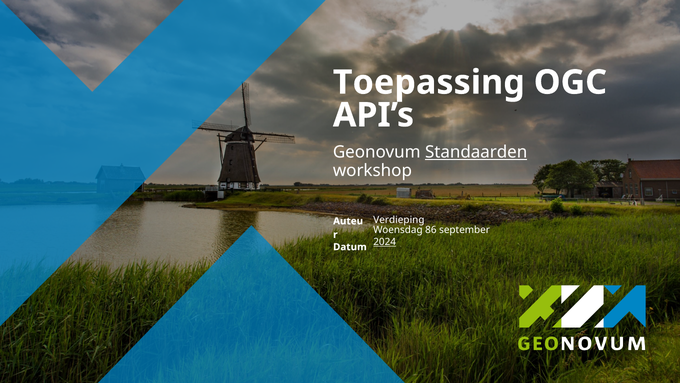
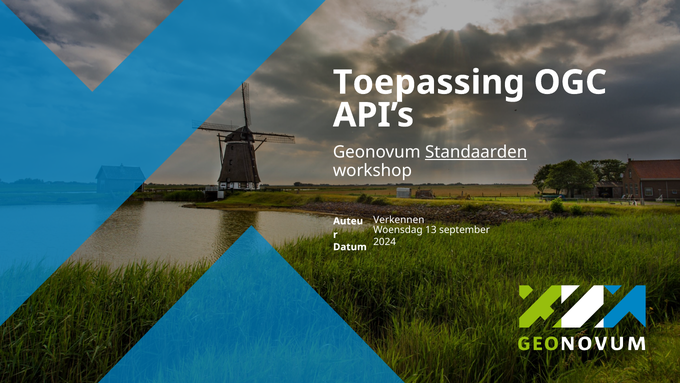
Verdieping: Verdieping -> Verkennen (399, 220)
86: 86 -> 13 (431, 230)
2024 underline: present -> none (385, 242)
